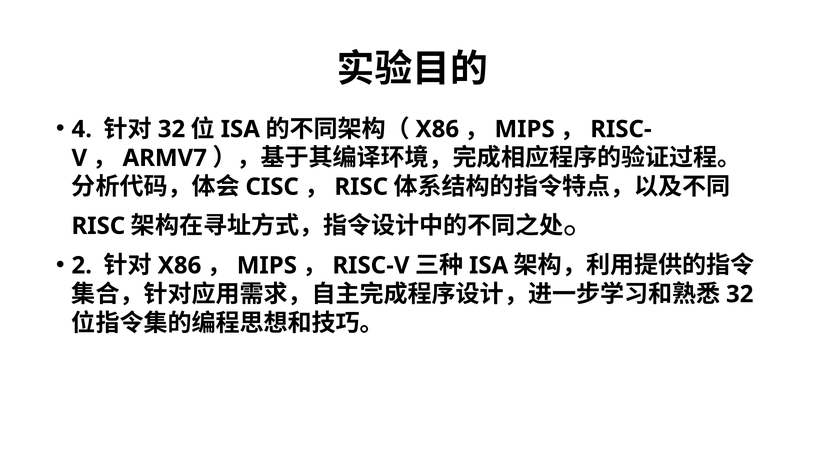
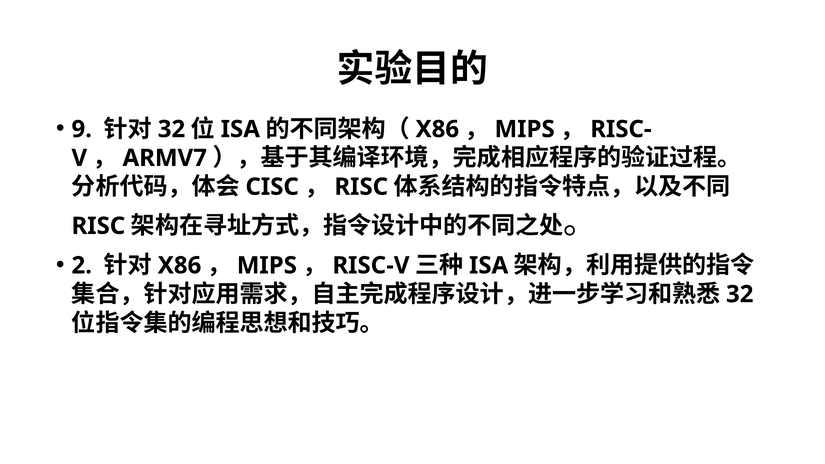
4: 4 -> 9 (82, 129)
